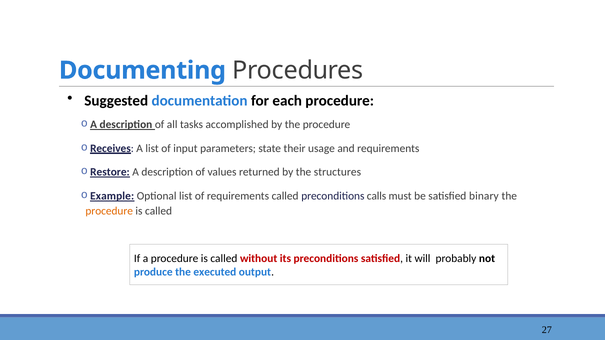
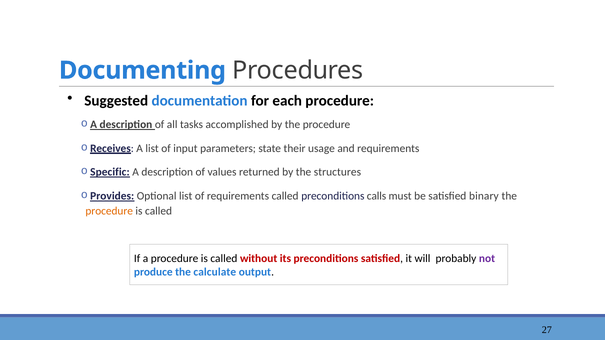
Restore: Restore -> Specific (110, 172)
Example: Example -> Provides (112, 196)
not colour: black -> purple (487, 259)
executed: executed -> calculate (215, 272)
